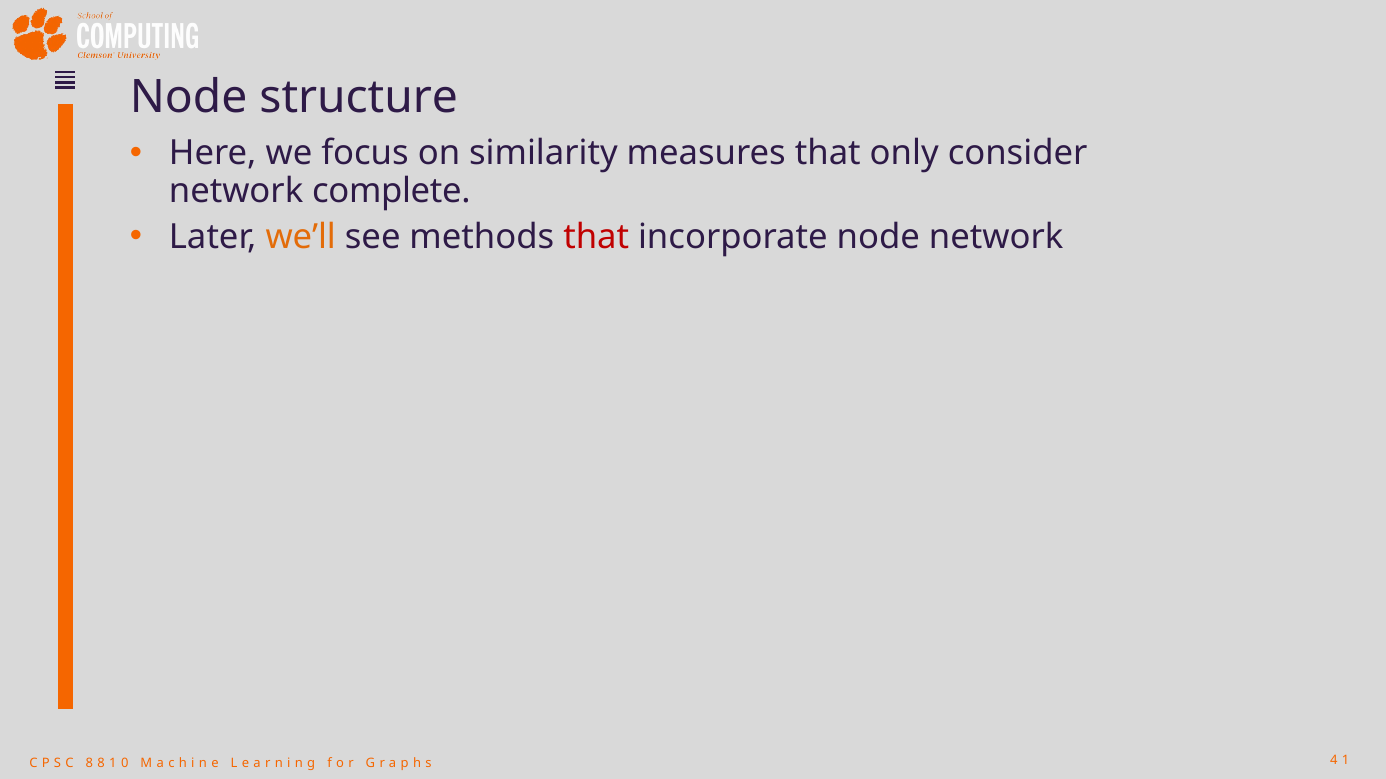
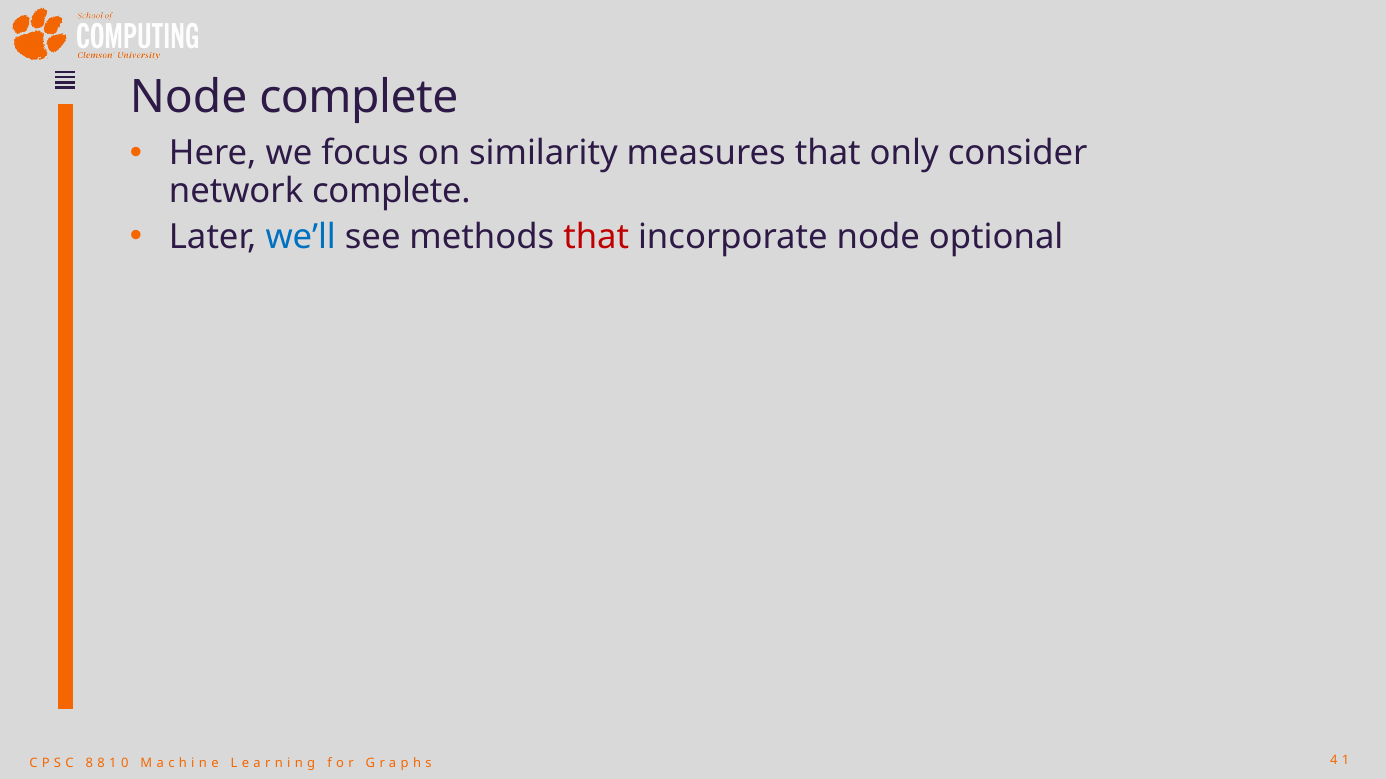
Node structure: structure -> complete (359, 97)
we’ll colour: orange -> blue (301, 237)
node network: network -> optional (996, 237)
